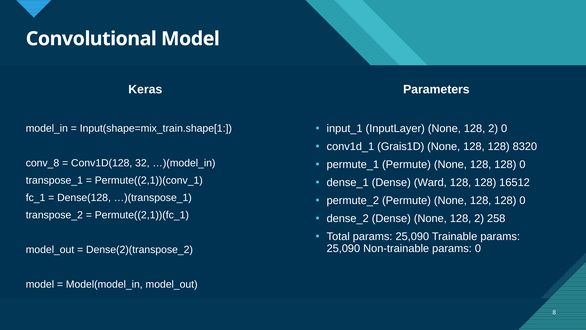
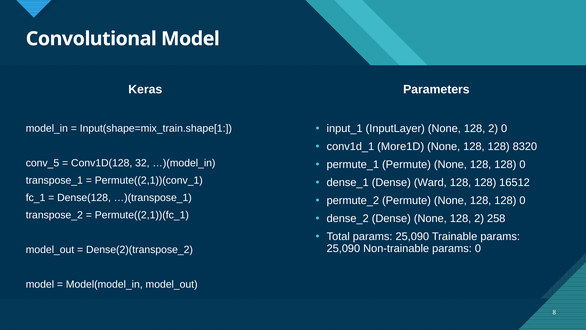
Grais1D: Grais1D -> More1D (401, 146)
conv_8: conv_8 -> conv_5 (42, 163)
